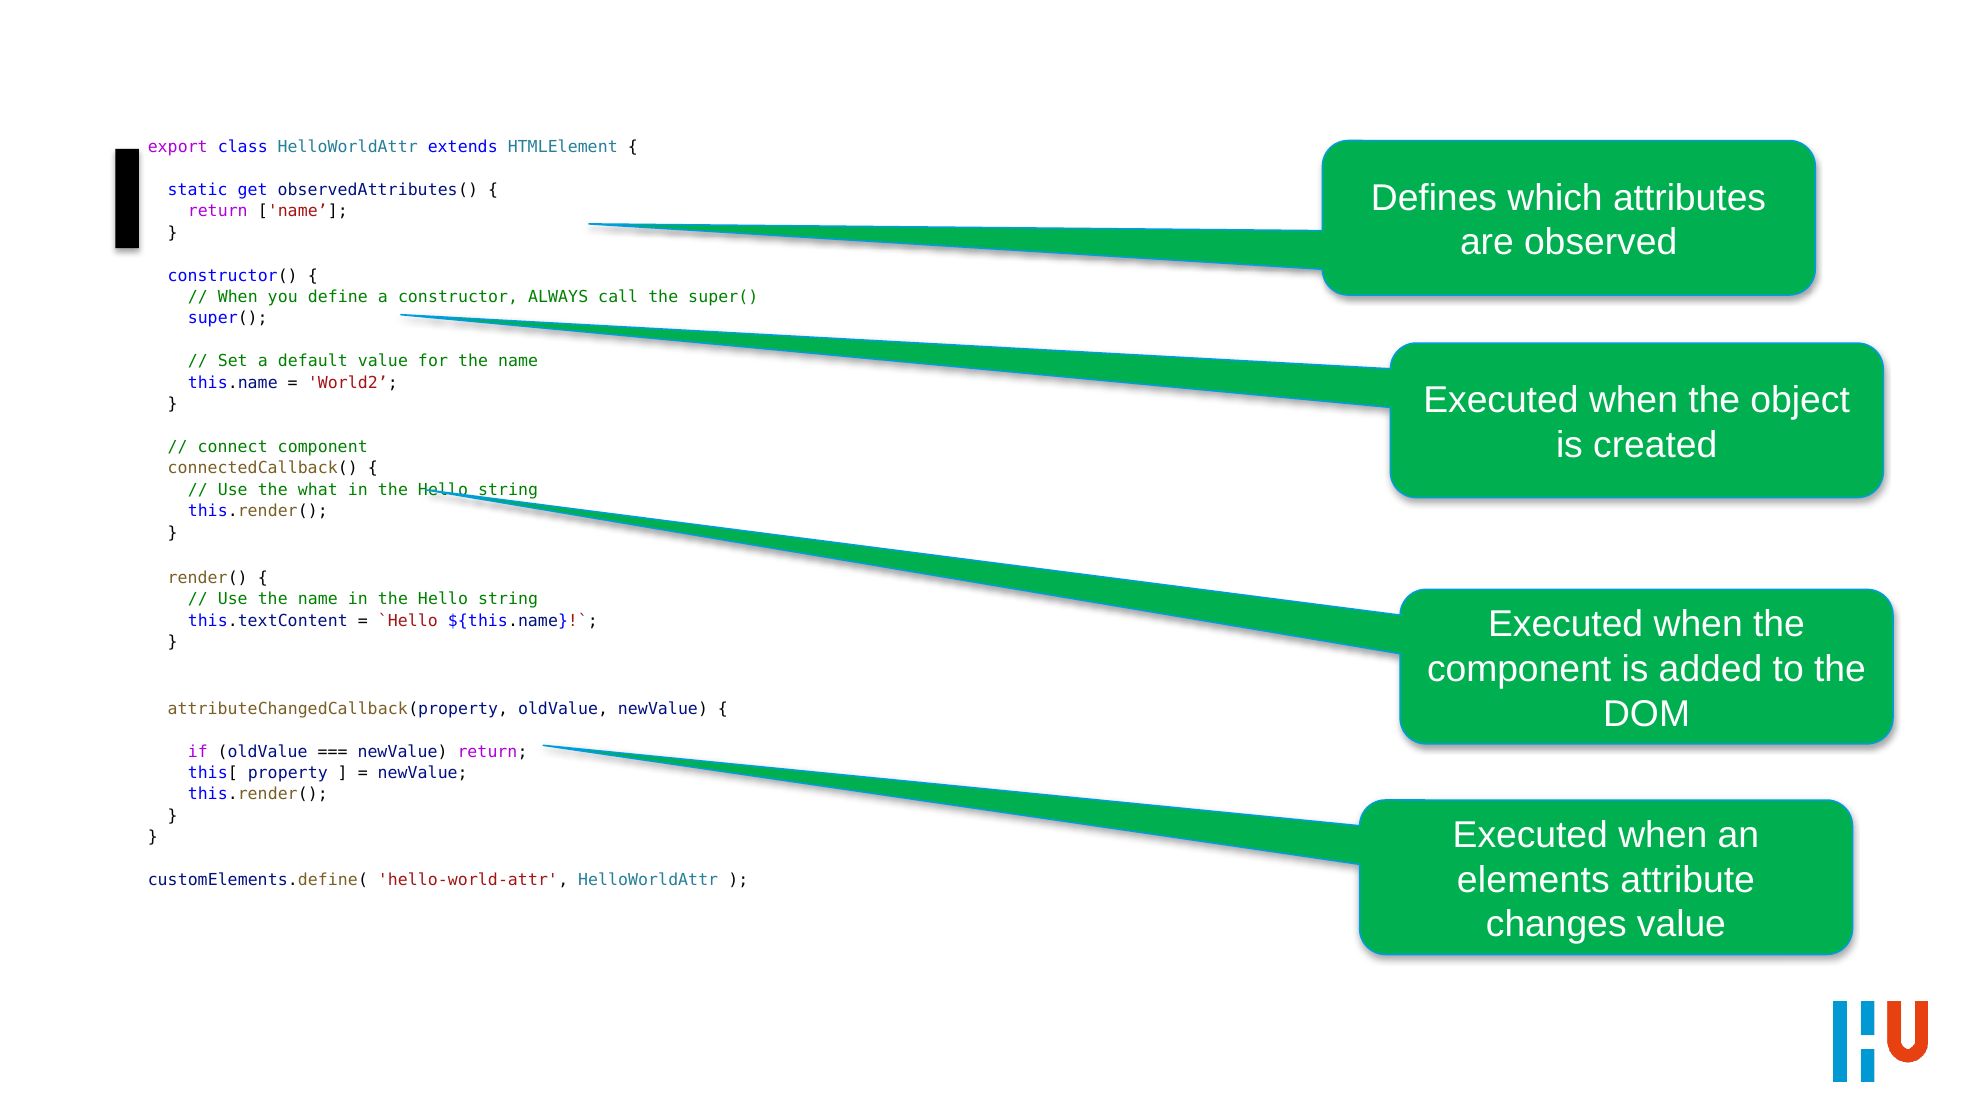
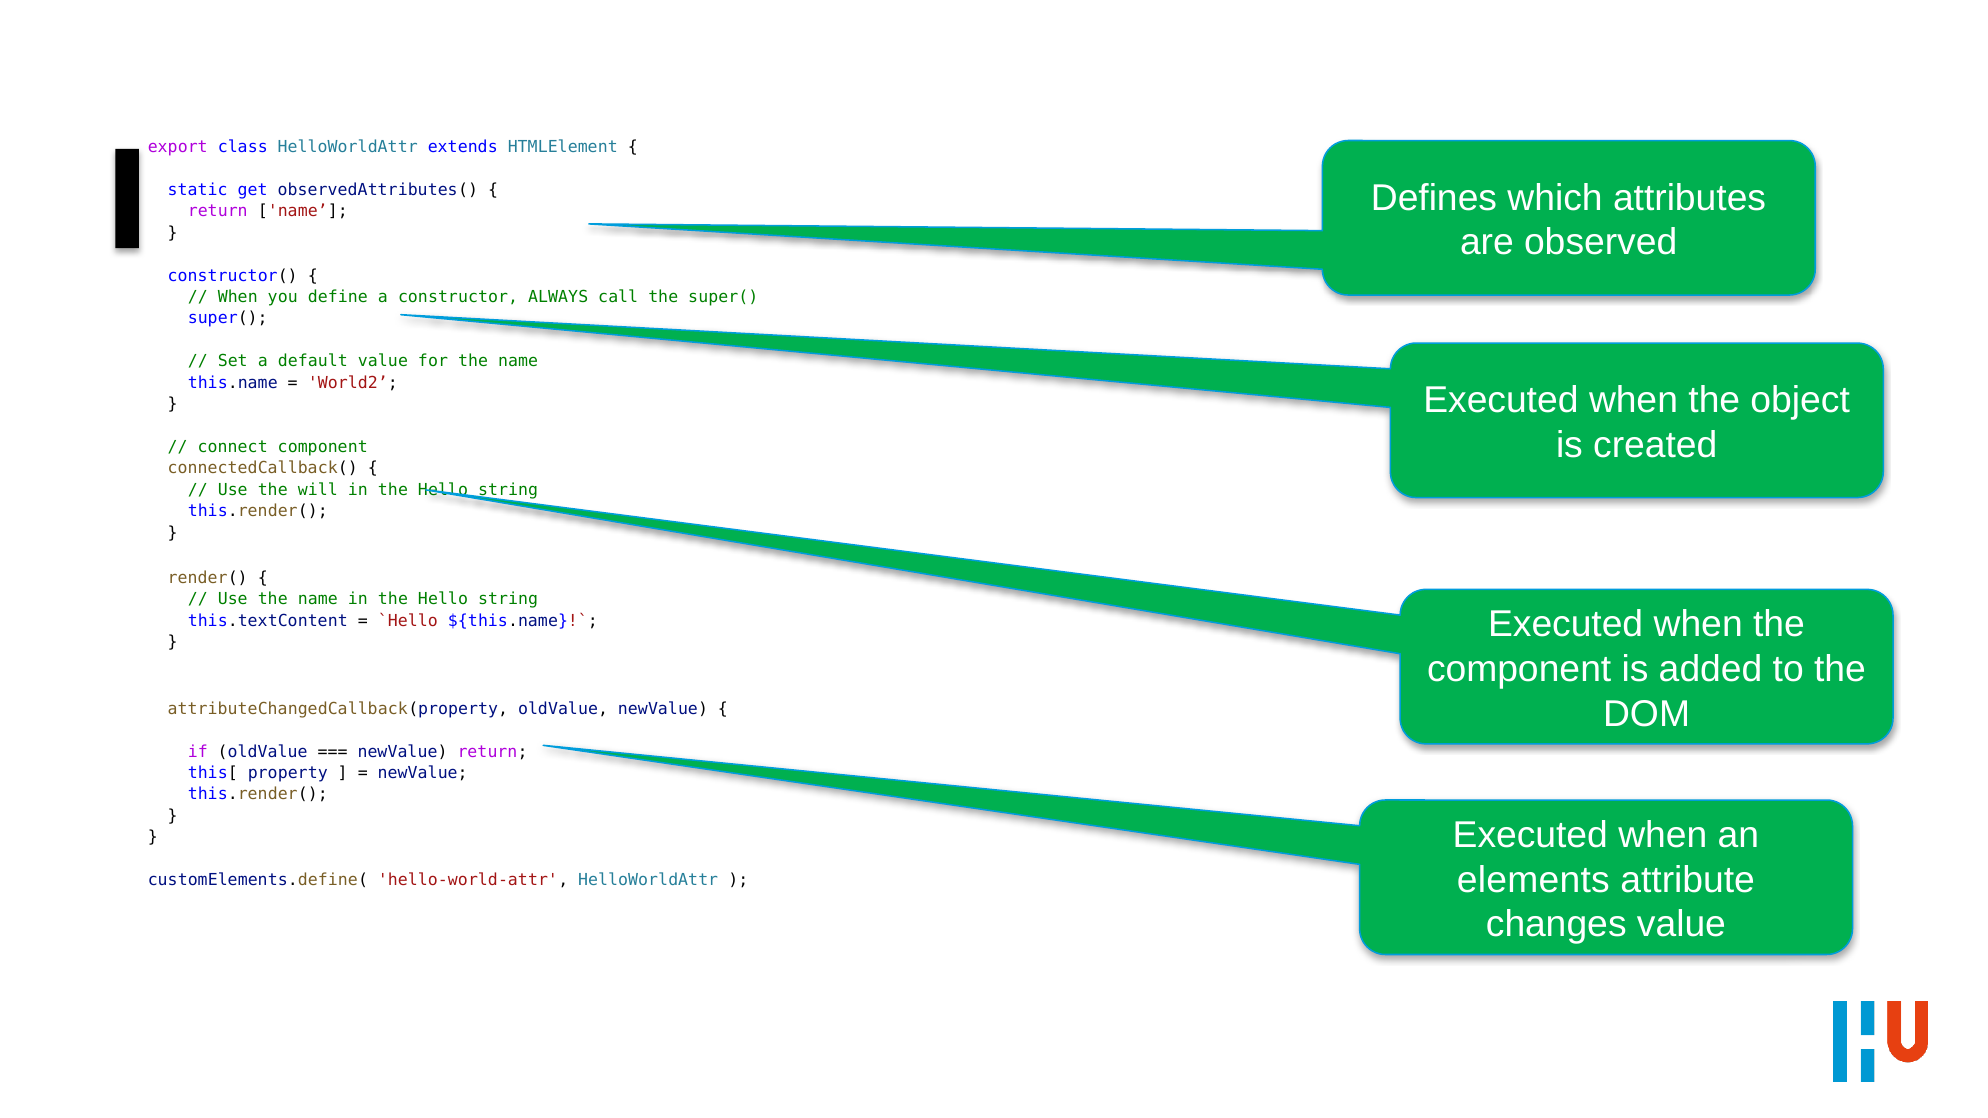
what: what -> will (318, 490)
